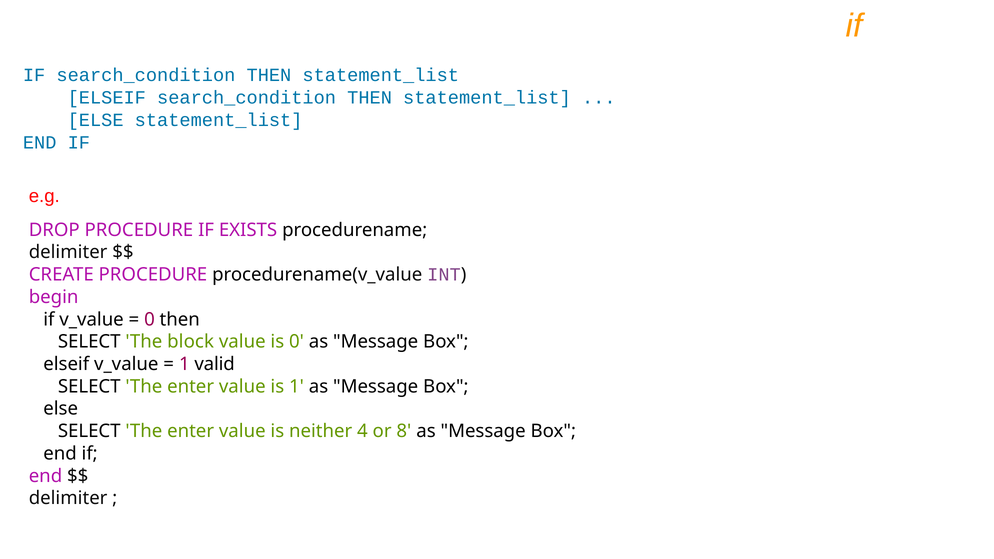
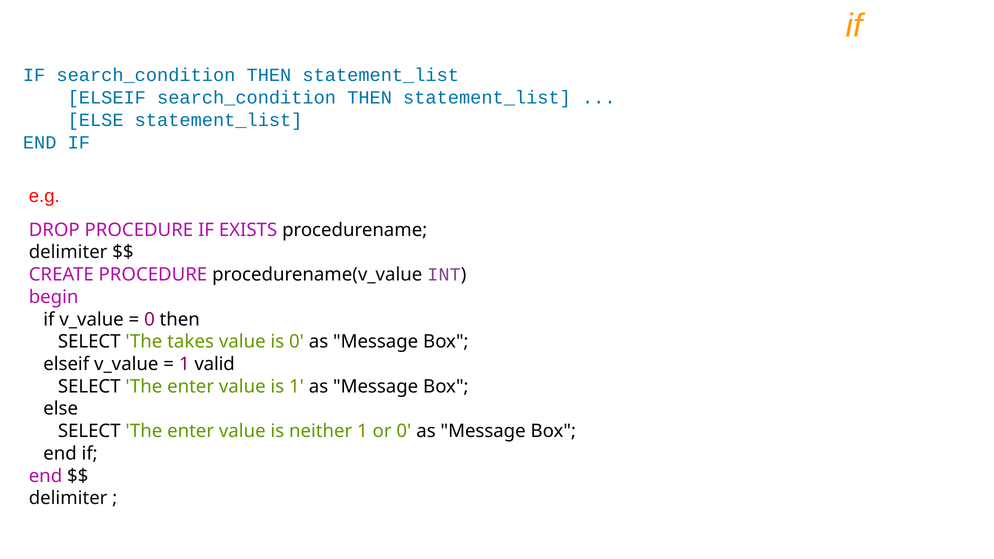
block: block -> takes (191, 342)
neither 4: 4 -> 1 (362, 431)
or 8: 8 -> 0 (404, 431)
